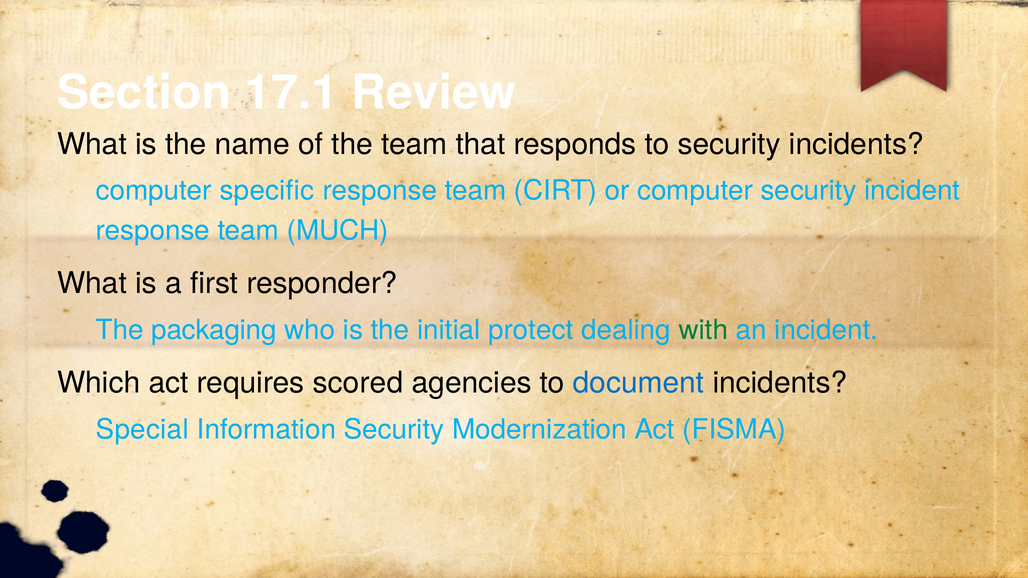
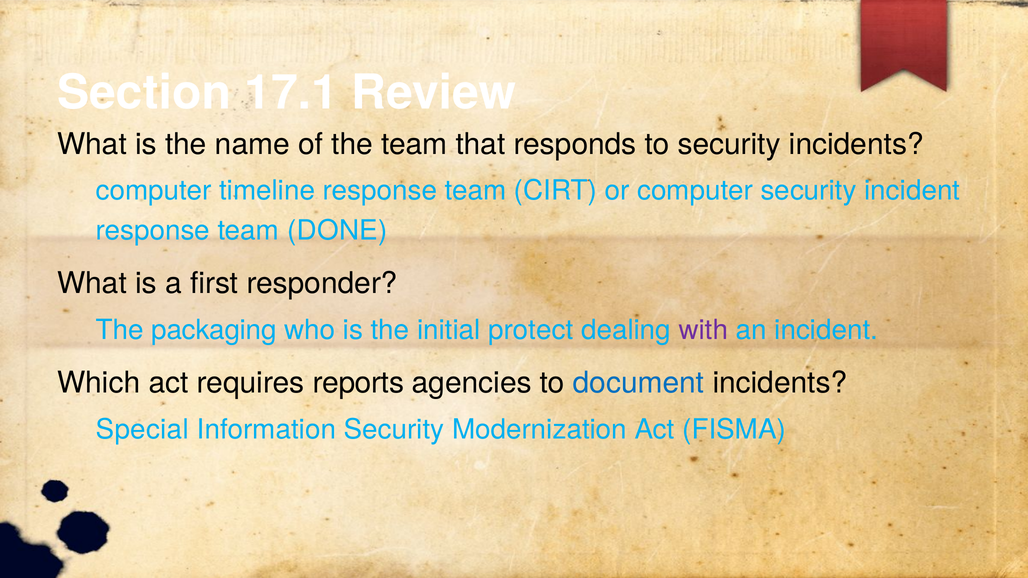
specific: specific -> timeline (267, 191)
MUCH: MUCH -> DONE (337, 231)
with colour: green -> purple (703, 330)
scored: scored -> reports (358, 383)
